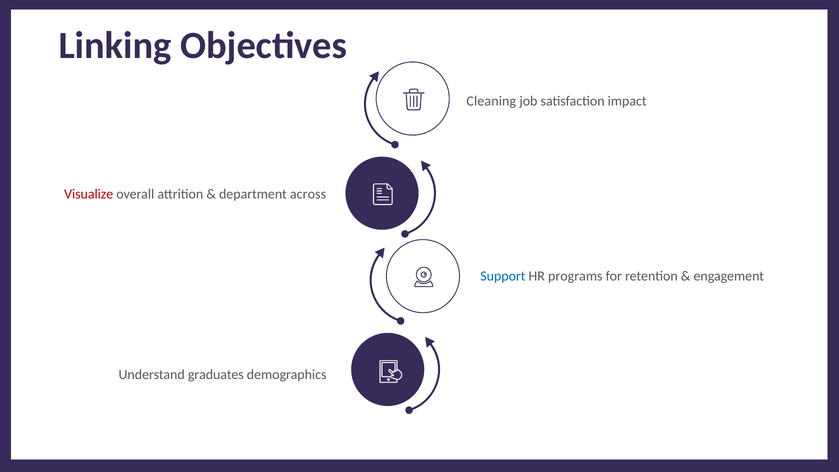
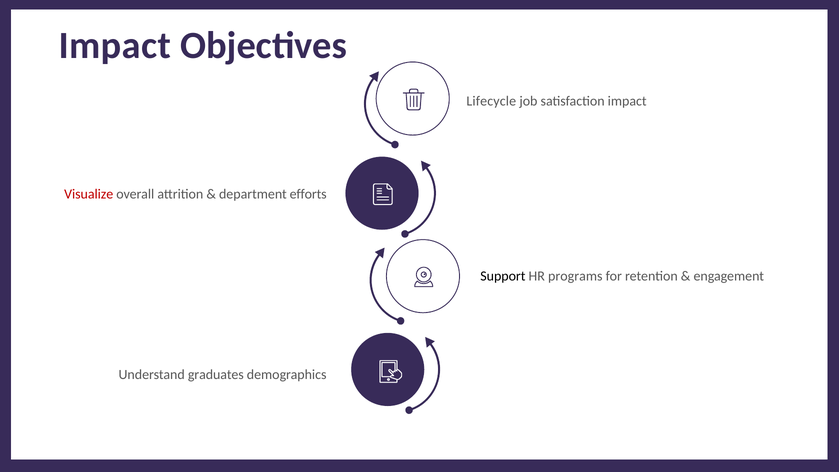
Linking: Linking -> Impact (115, 45)
Cleaning: Cleaning -> Lifecycle (491, 101)
across: across -> efforts (308, 194)
Support colour: blue -> black (503, 276)
